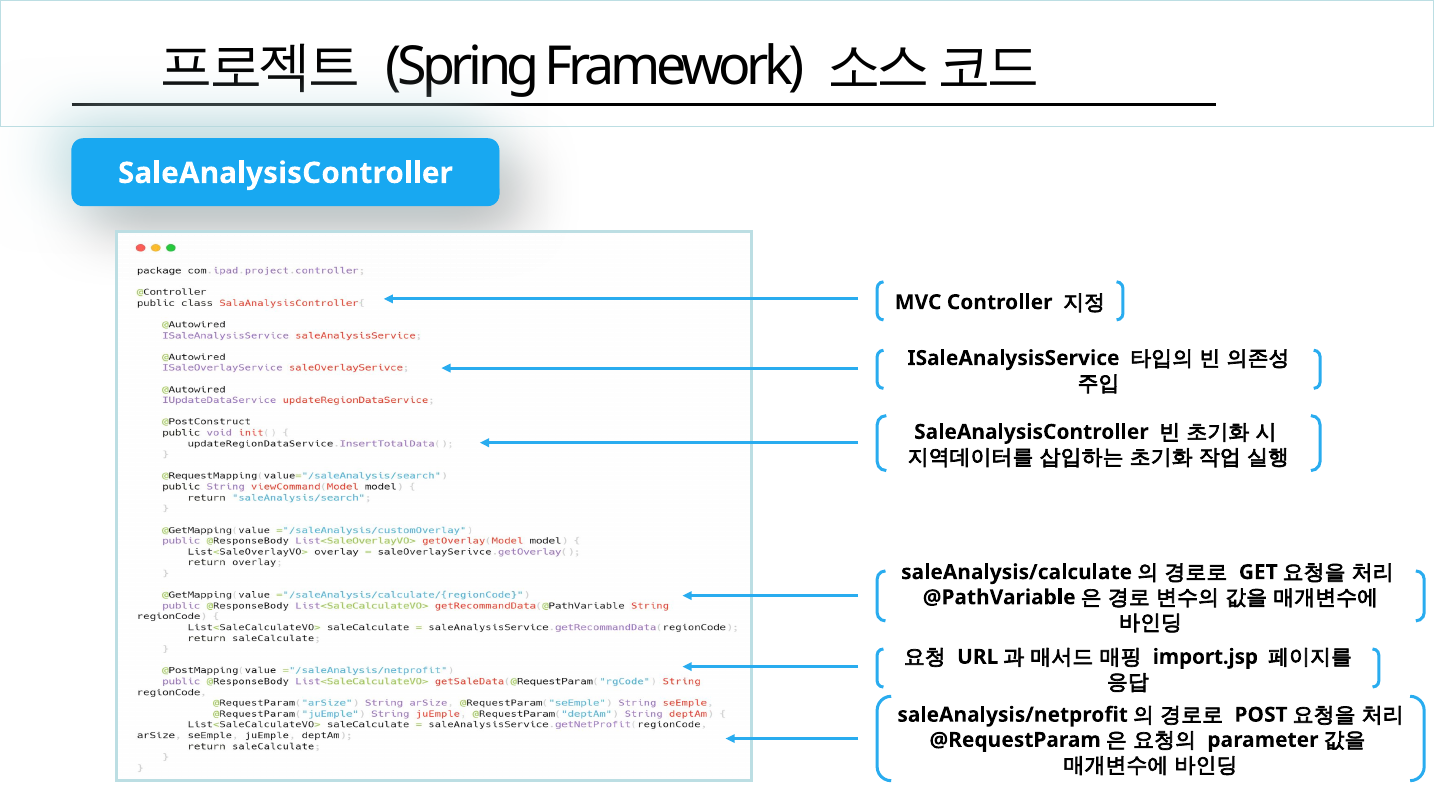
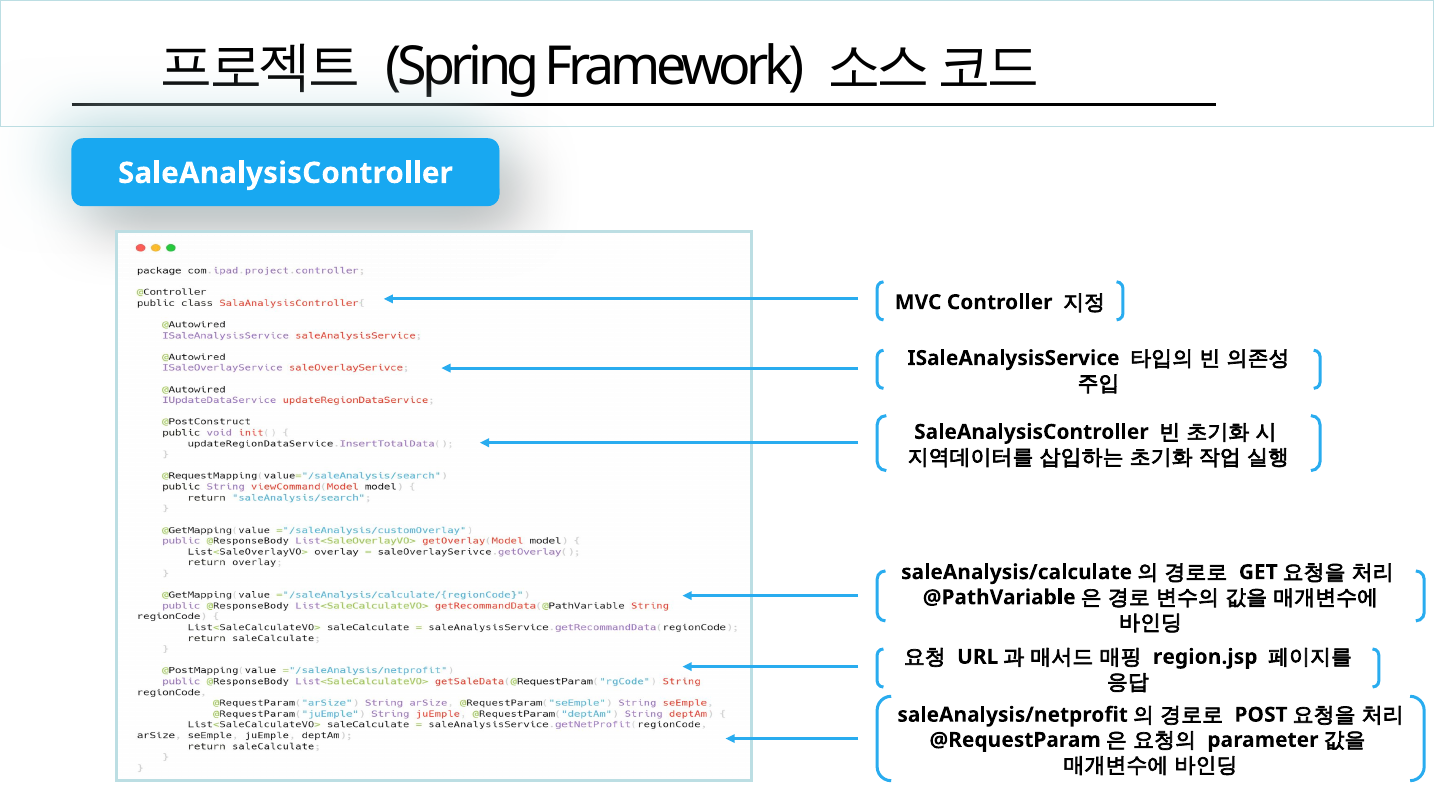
import.jsp: import.jsp -> region.jsp (1205, 657)
